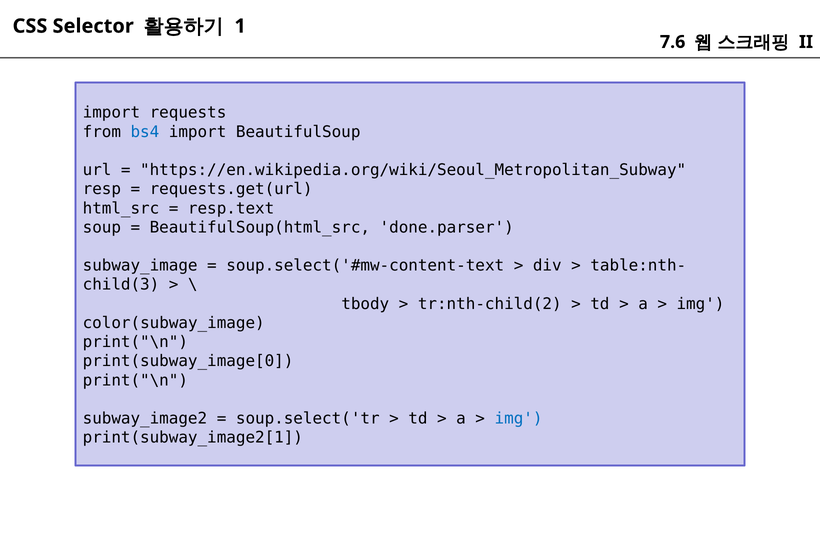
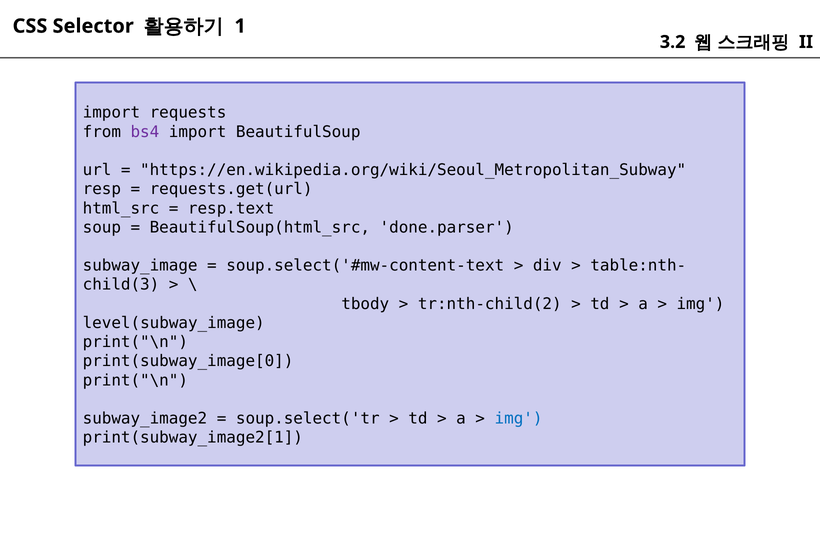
7.6: 7.6 -> 3.2 (673, 42)
bs4 colour: blue -> purple (145, 132)
color(subway_image: color(subway_image -> level(subway_image (174, 323)
